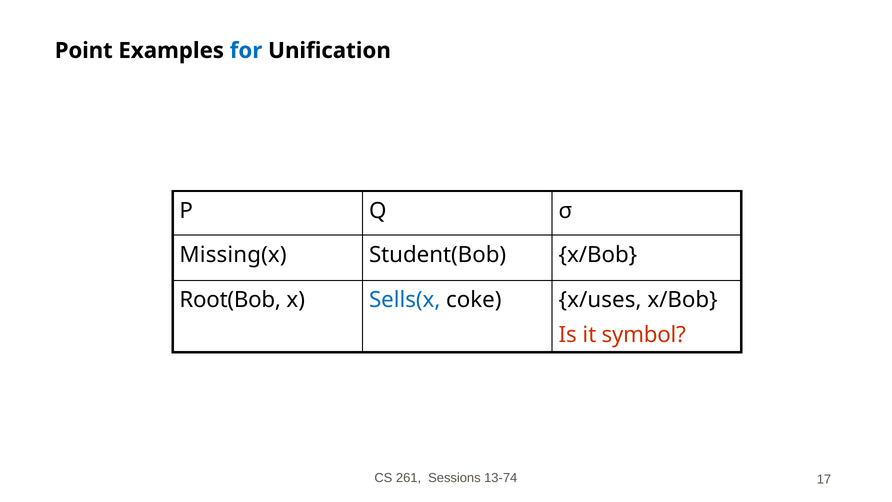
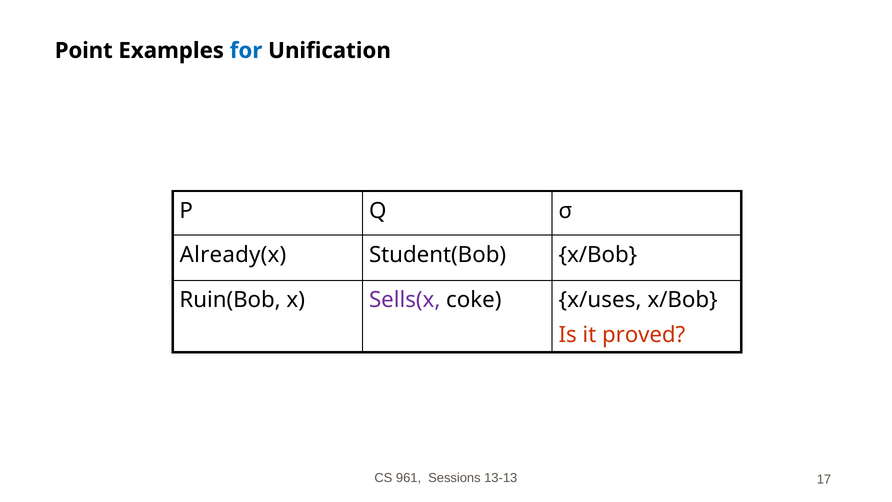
Missing(x: Missing(x -> Already(x (233, 255)
Root(Bob: Root(Bob -> Ruin(Bob (230, 300)
Sells(x colour: blue -> purple (405, 300)
symbol: symbol -> proved (644, 335)
261: 261 -> 961 (409, 478)
13-74: 13-74 -> 13-13 (501, 478)
